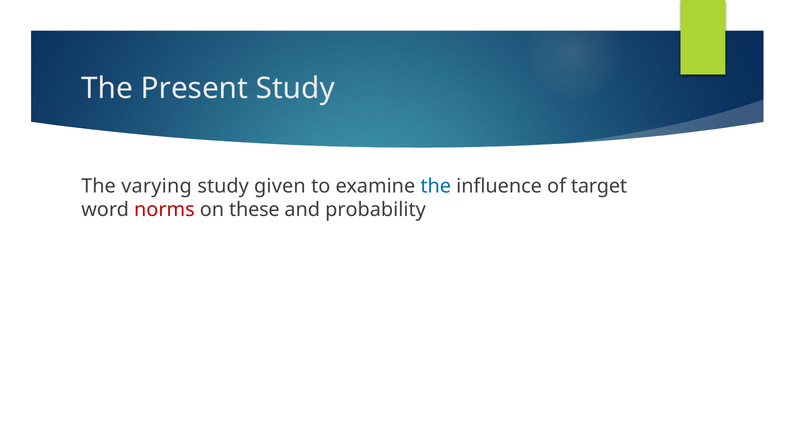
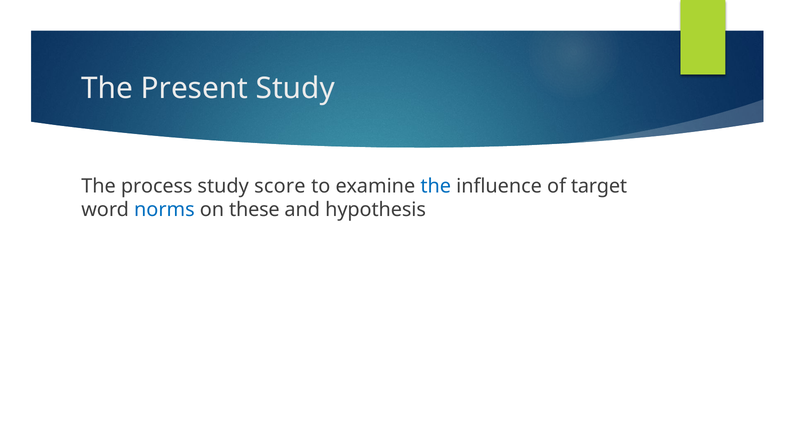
varying: varying -> process (157, 186)
given: given -> score (280, 186)
norms colour: red -> blue (164, 210)
probability: probability -> hypothesis (376, 210)
